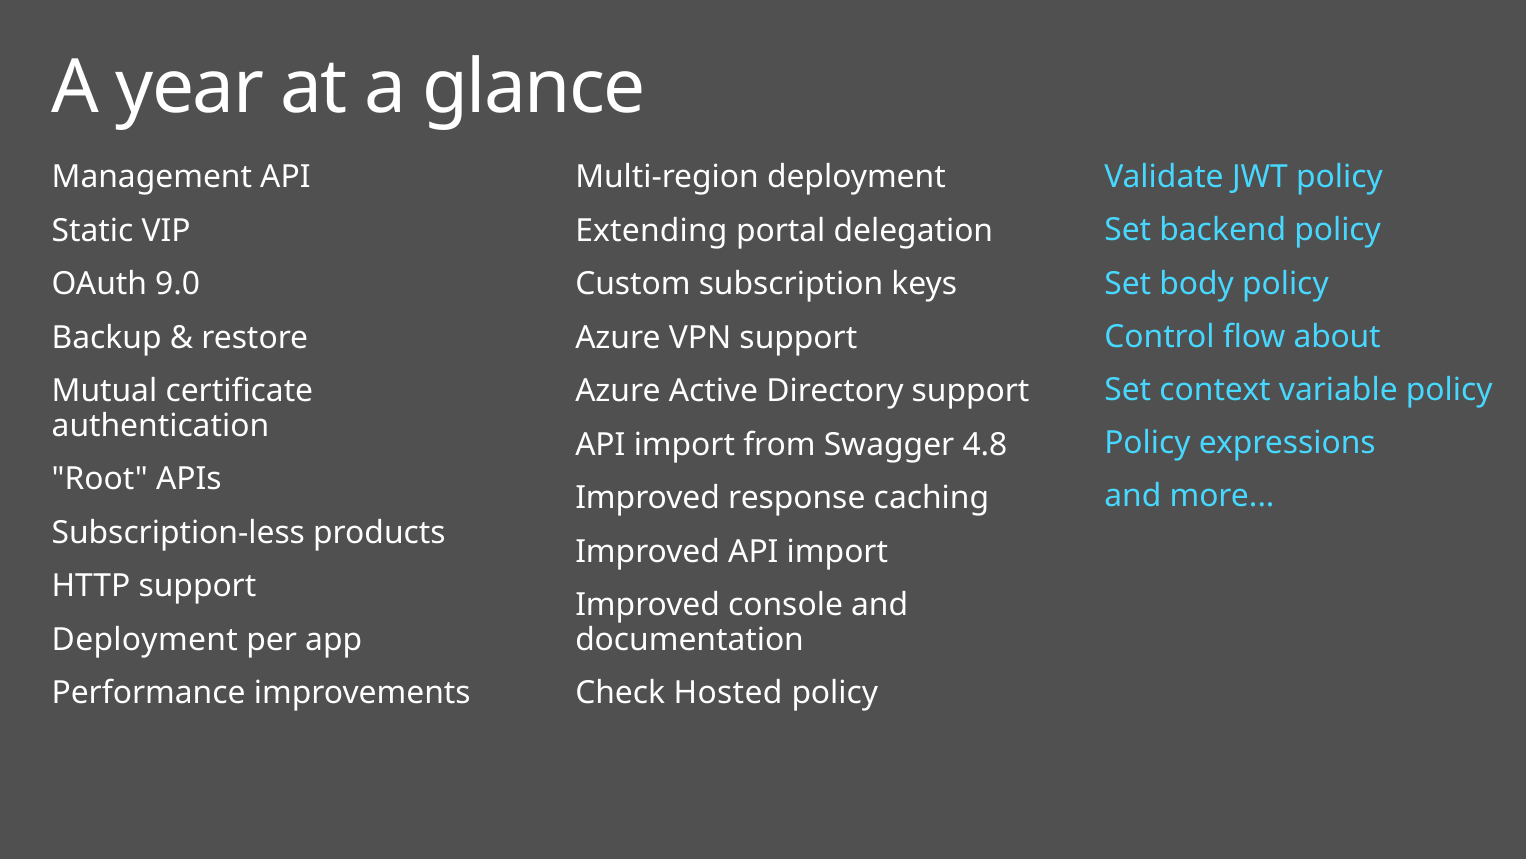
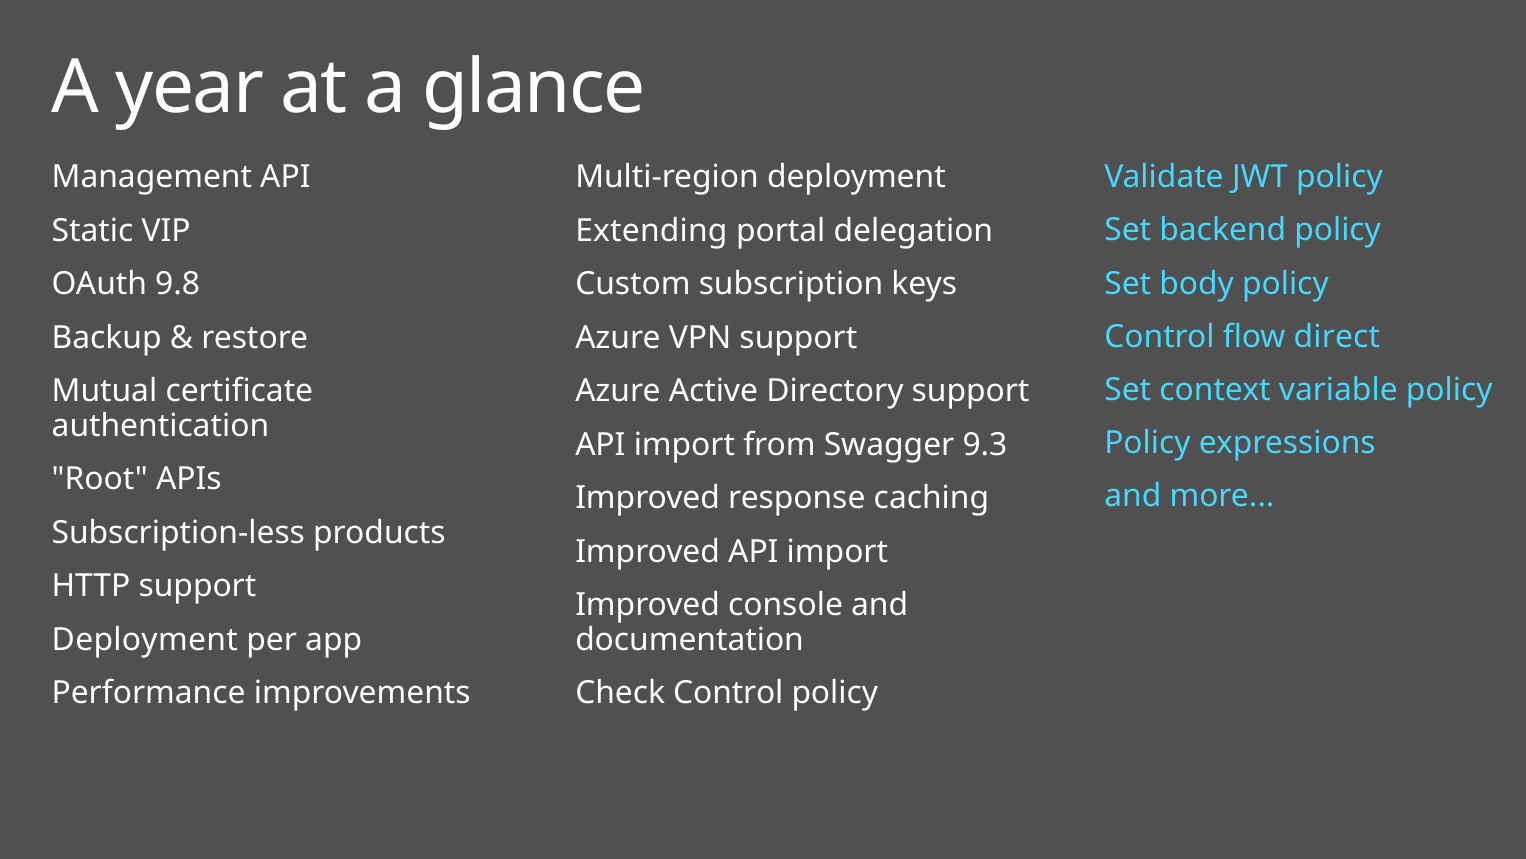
9.0: 9.0 -> 9.8 (178, 284)
about: about -> direct (1337, 336)
4.8: 4.8 -> 9.3 (985, 444)
Check Hosted: Hosted -> Control (728, 692)
